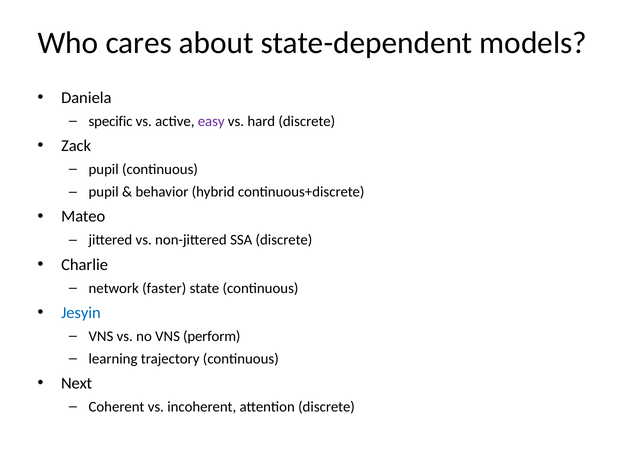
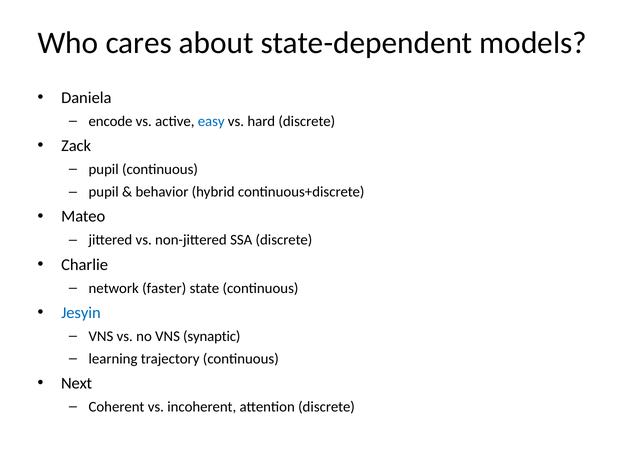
specific: specific -> encode (111, 121)
easy colour: purple -> blue (211, 121)
perform: perform -> synaptic (212, 336)
